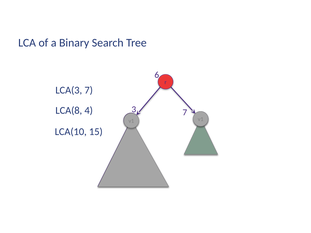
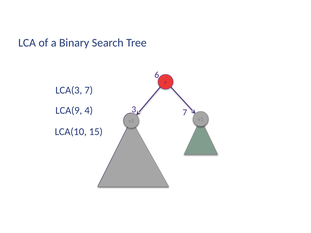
LCA(8: LCA(8 -> LCA(9 (69, 111)
